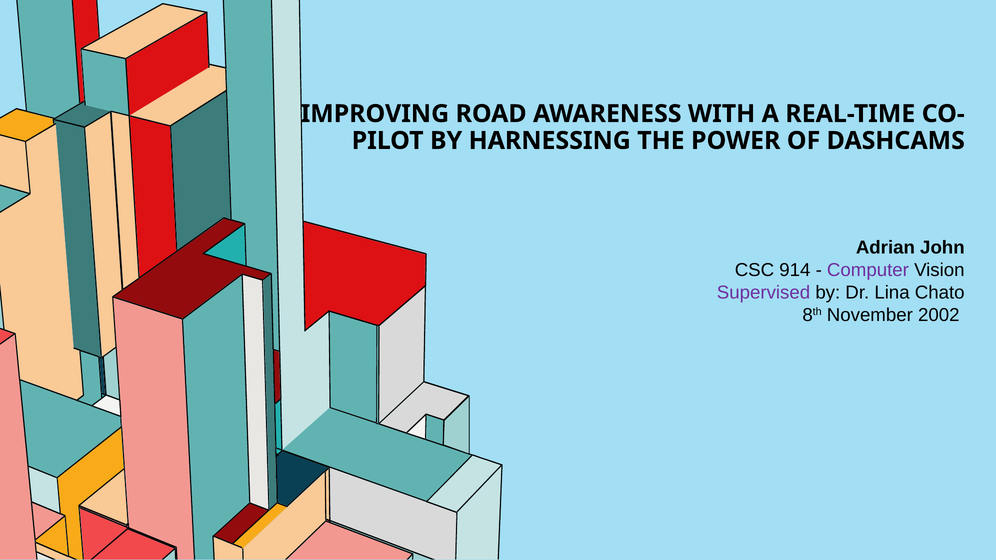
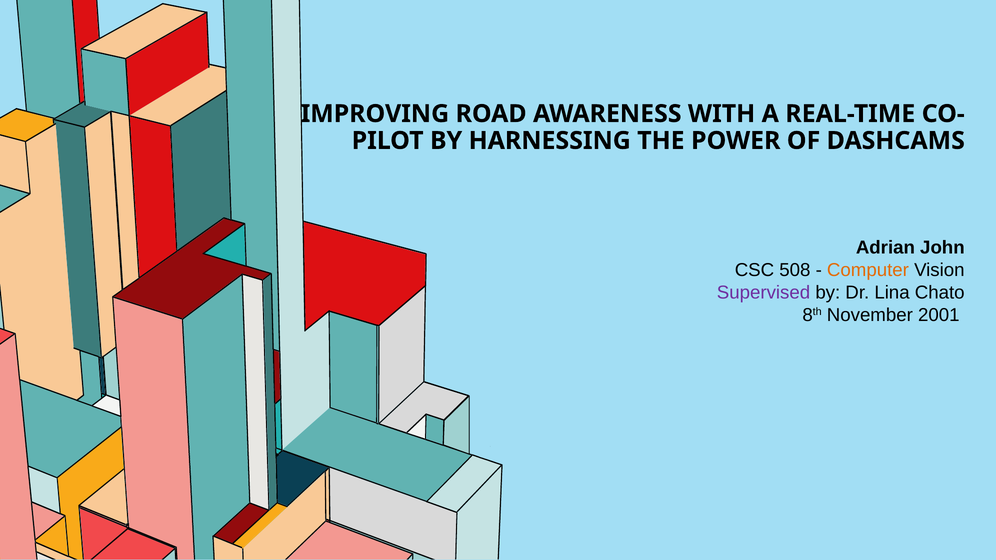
914: 914 -> 508 (795, 270)
Computer colour: purple -> orange (868, 270)
2002: 2002 -> 2001 (939, 315)
